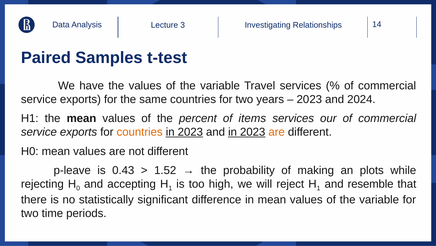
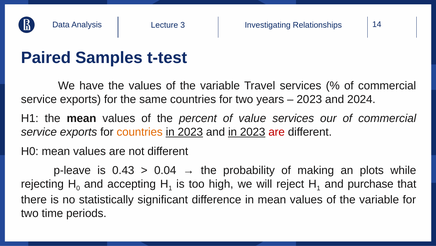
items: items -> value (252, 118)
are colour: orange -> red (277, 132)
1.52: 1.52 -> 0.04 (165, 170)
resemble: resemble -> purchase (371, 183)
